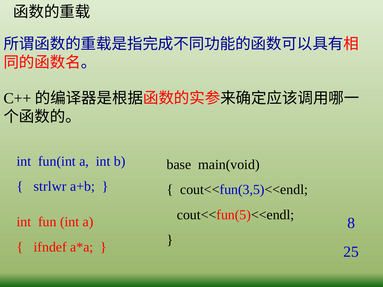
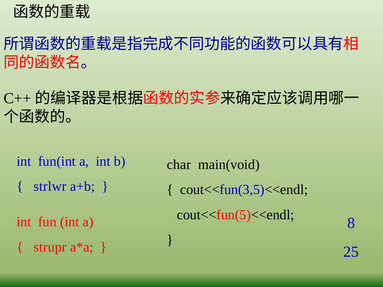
base: base -> char (179, 165)
ifndef: ifndef -> strupr (50, 247)
